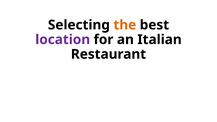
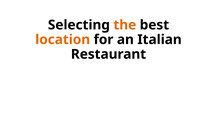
location colour: purple -> orange (63, 40)
